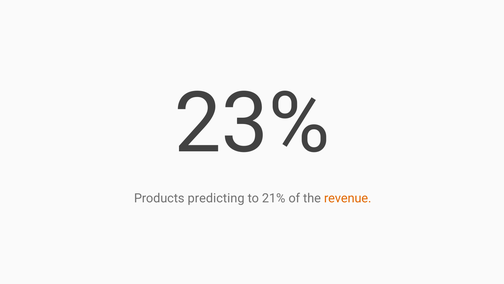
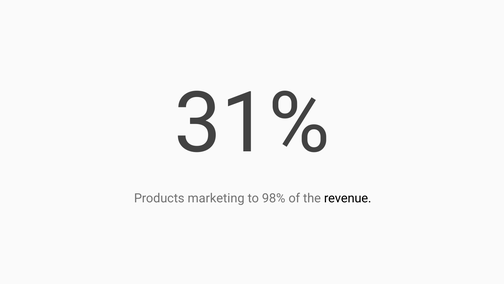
23%: 23% -> 31% (252, 123)
predicting: predicting -> marketing (216, 198)
21%: 21% -> 98% (274, 198)
revenue colour: orange -> black (348, 198)
